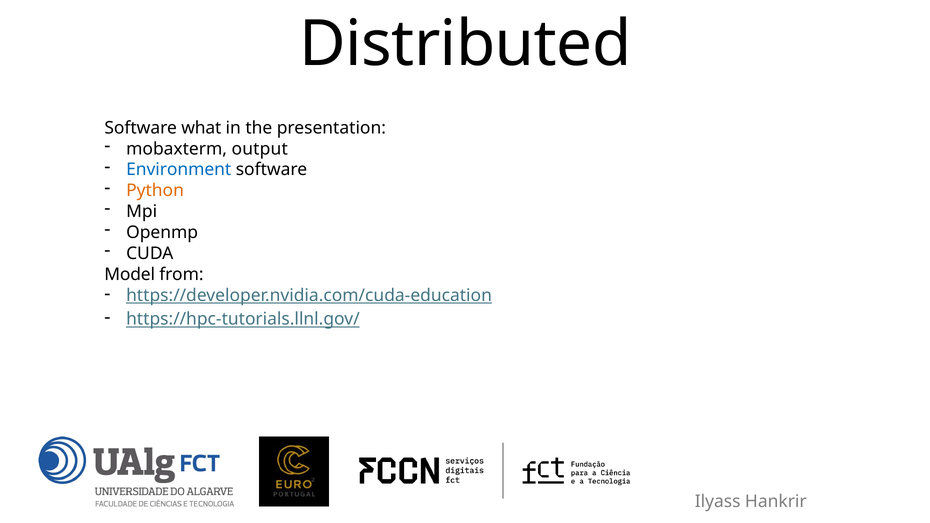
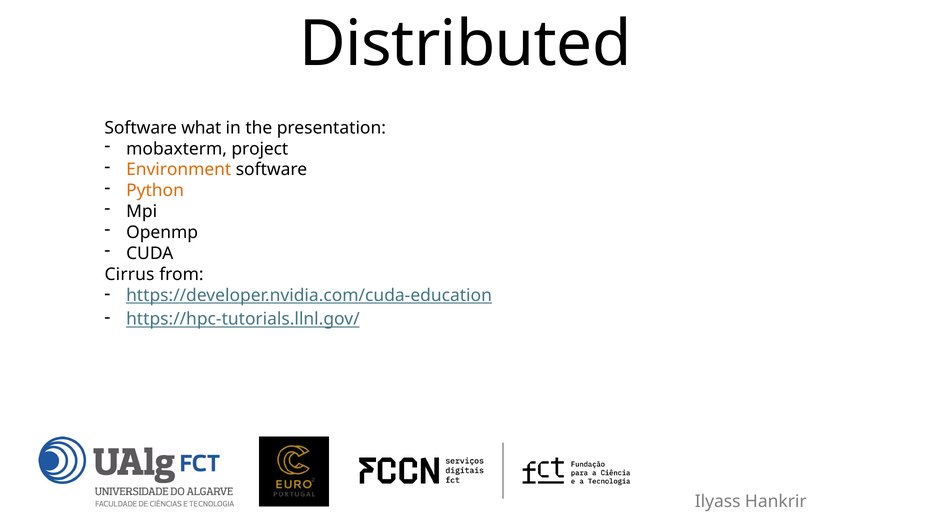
output: output -> project (260, 149)
Environment colour: blue -> orange (179, 170)
Model: Model -> Cirrus (129, 274)
